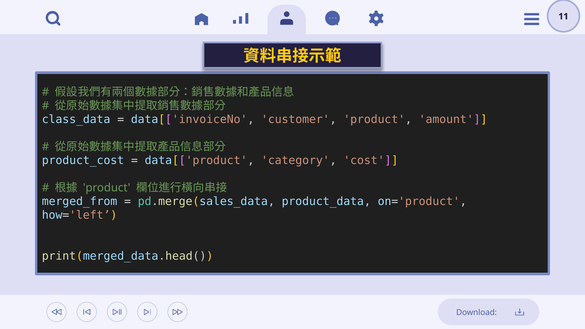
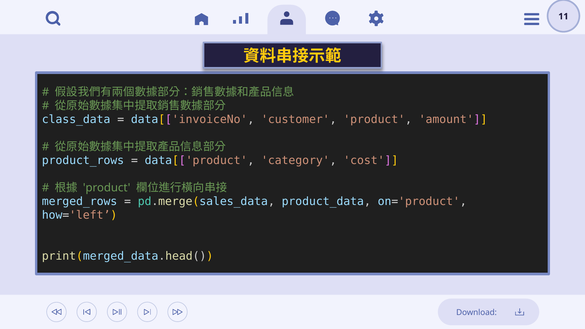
product_cost: product_cost -> product_rows (83, 161)
merged_from: merged_from -> merged_rows (80, 202)
